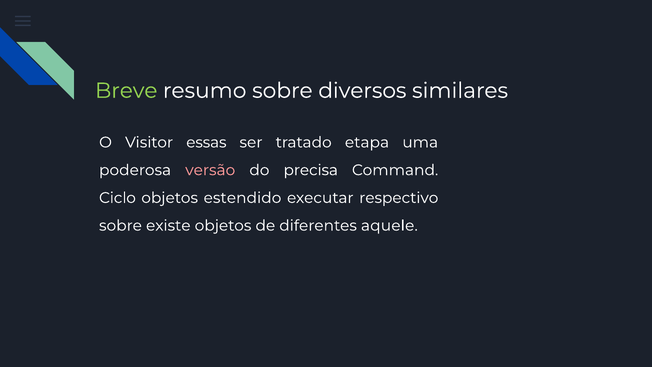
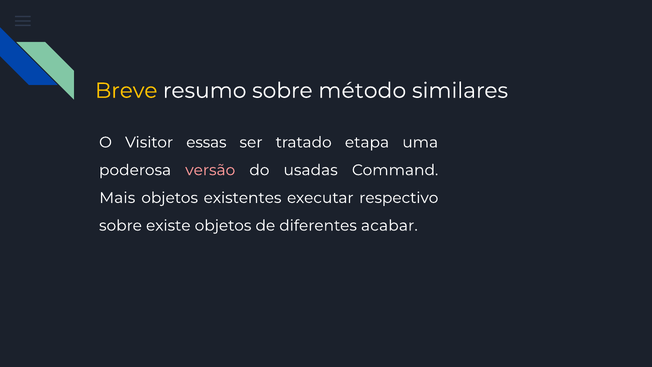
Breve colour: light green -> yellow (126, 91)
diversos: diversos -> método (362, 91)
precisa: precisa -> usadas (311, 170)
Ciclo: Ciclo -> Mais (117, 198)
estendido: estendido -> existentes (243, 198)
aquele: aquele -> acabar (389, 225)
